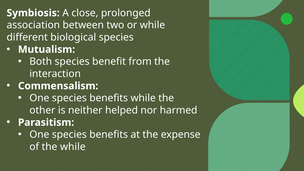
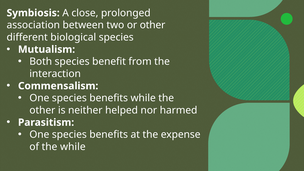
or while: while -> other (153, 25)
